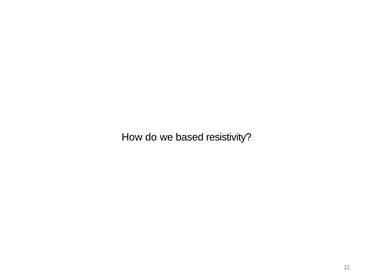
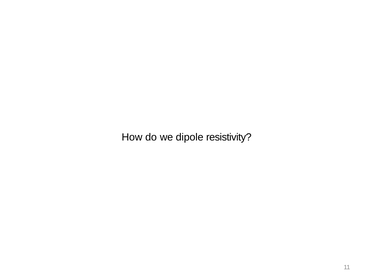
based: based -> dipole (190, 137)
